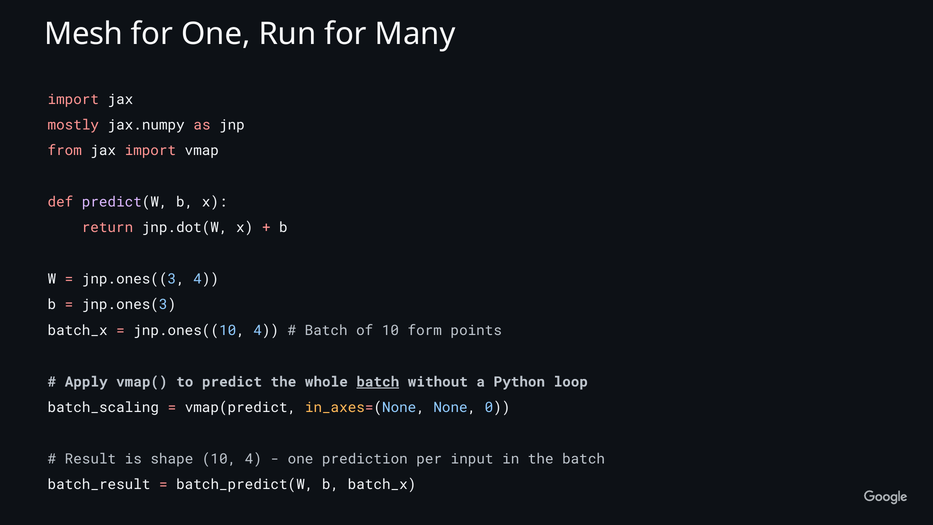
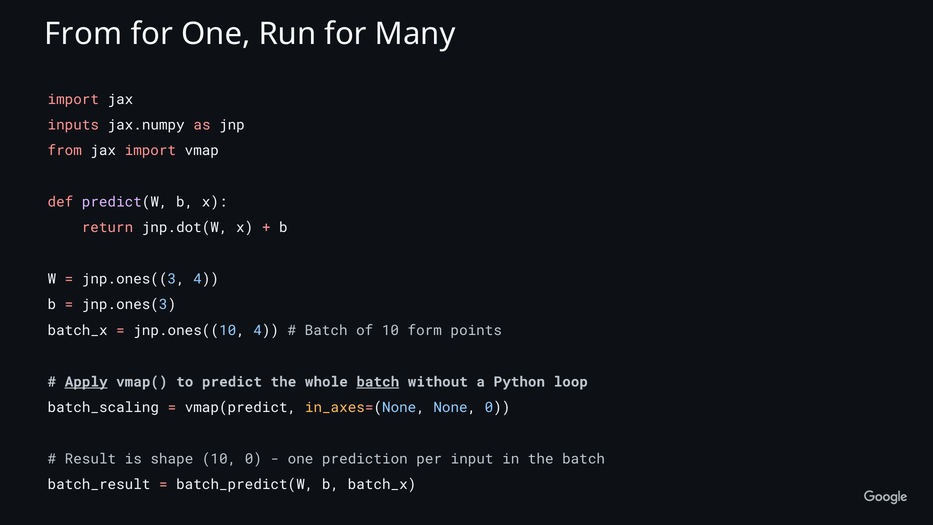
Mesh: Mesh -> From (83, 34)
mostly: mostly -> inputs (73, 125)
Apply underline: none -> present (86, 382)
10 4: 4 -> 0 (253, 459)
